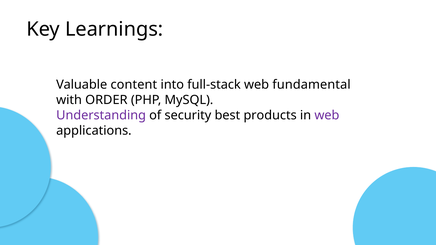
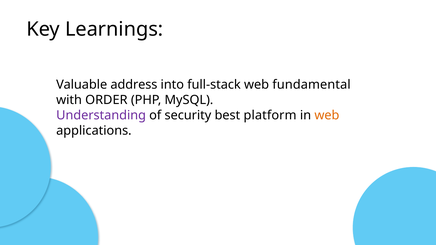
content: content -> address (134, 85)
products: products -> platform (270, 115)
web colour: purple -> orange (327, 115)
